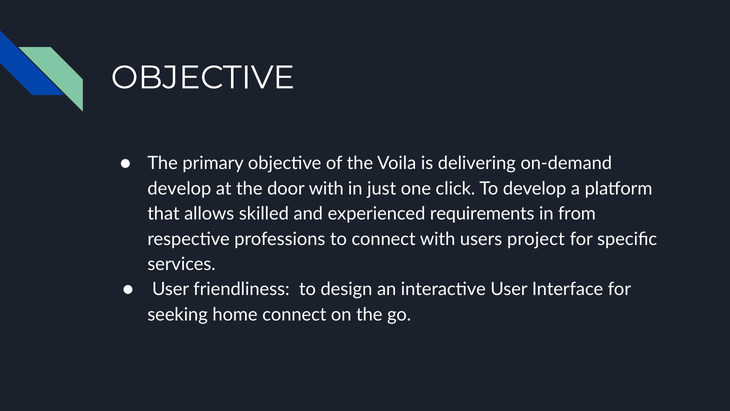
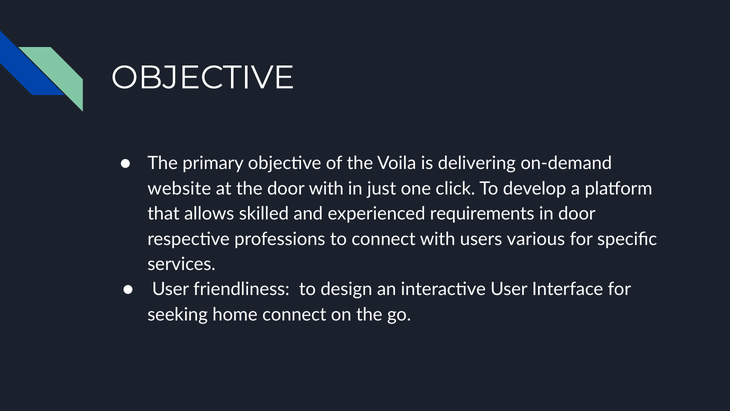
develop: develop -> website (179, 188)
in from: from -> door (577, 214)
project: project -> various (536, 239)
